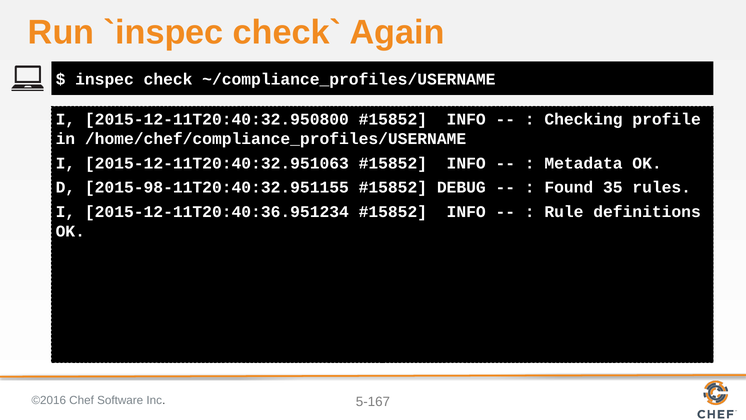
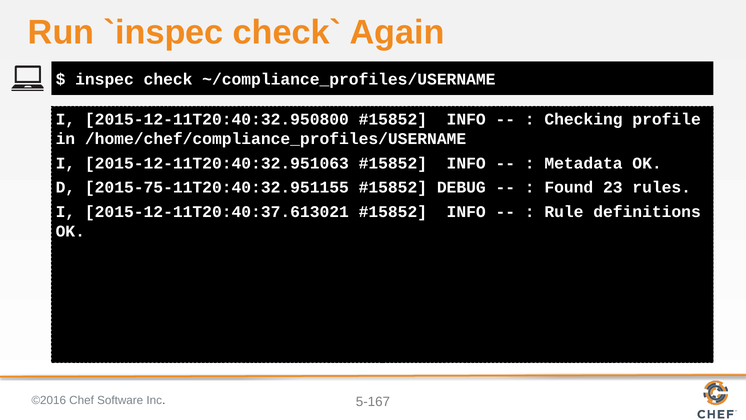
2015-98-11T20:40:32.951155: 2015-98-11T20:40:32.951155 -> 2015-75-11T20:40:32.951155 (217, 187)
35: 35 -> 23 (613, 187)
2015-12-11T20:40:36.951234: 2015-12-11T20:40:36.951234 -> 2015-12-11T20:40:37.613021 (217, 212)
